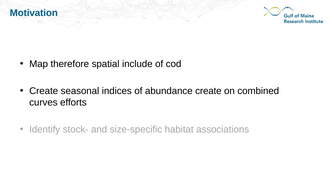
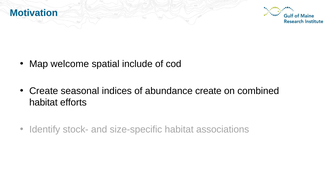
therefore: therefore -> welcome (70, 64)
curves: curves -> habitat (43, 102)
